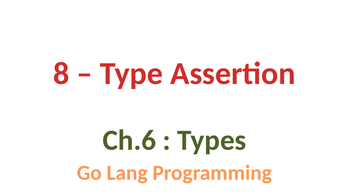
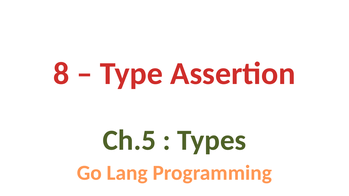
Ch.6: Ch.6 -> Ch.5 (129, 140)
